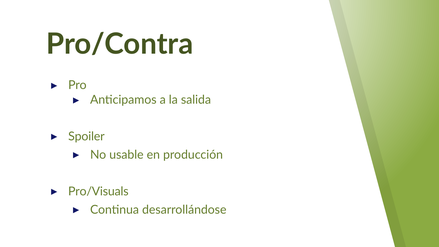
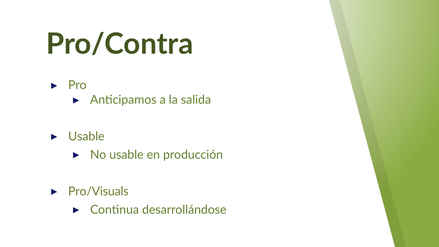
Spoiler: Spoiler -> Usable (86, 136)
